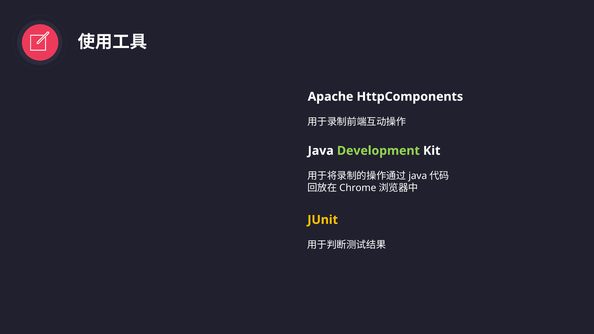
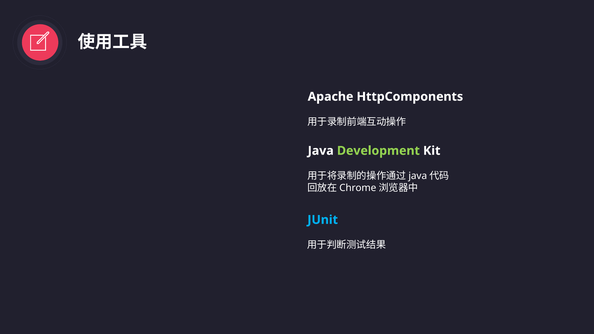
JUnit colour: yellow -> light blue (323, 220)
